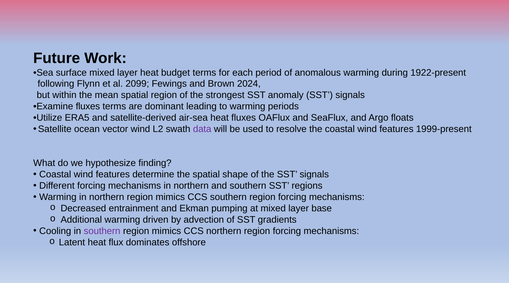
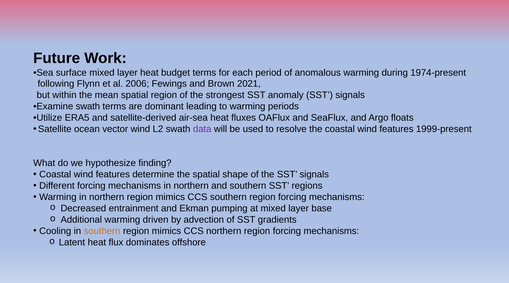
1922-present: 1922-present -> 1974-present (438, 72)
2099: 2099 -> 2006 (137, 84)
2024: 2024 -> 2021 (249, 84)
Examine fluxes: fluxes -> swath (88, 106)
southern colour: purple -> orange (102, 231)
